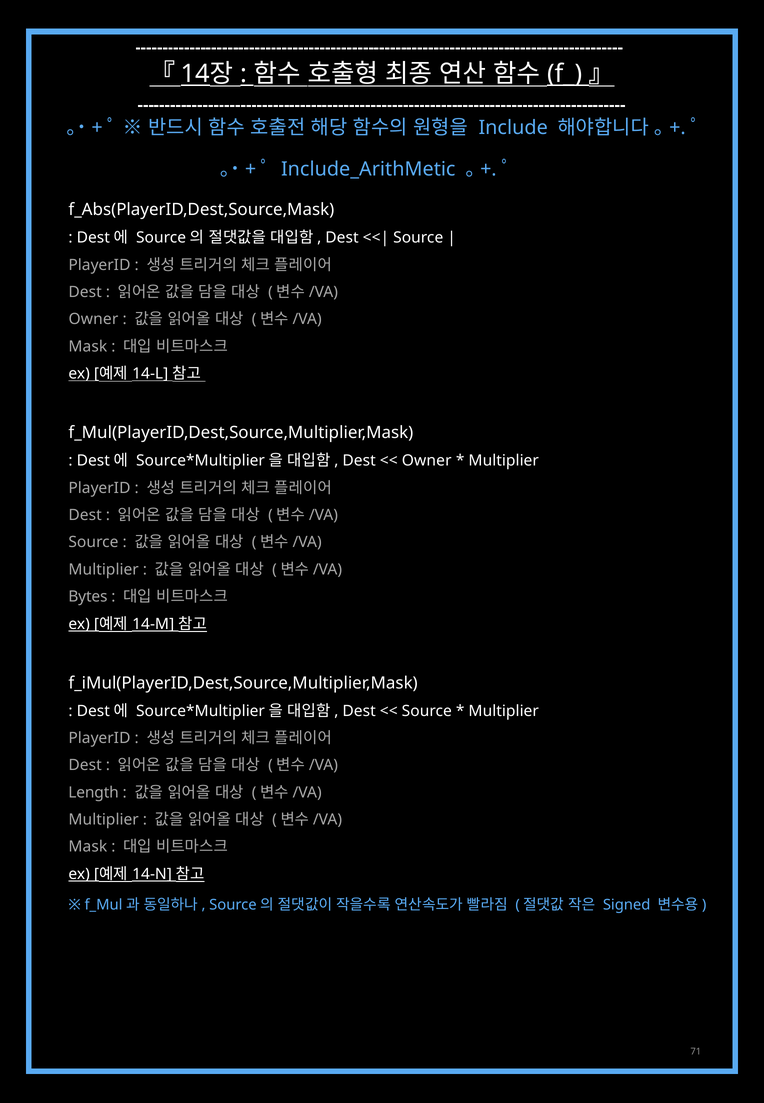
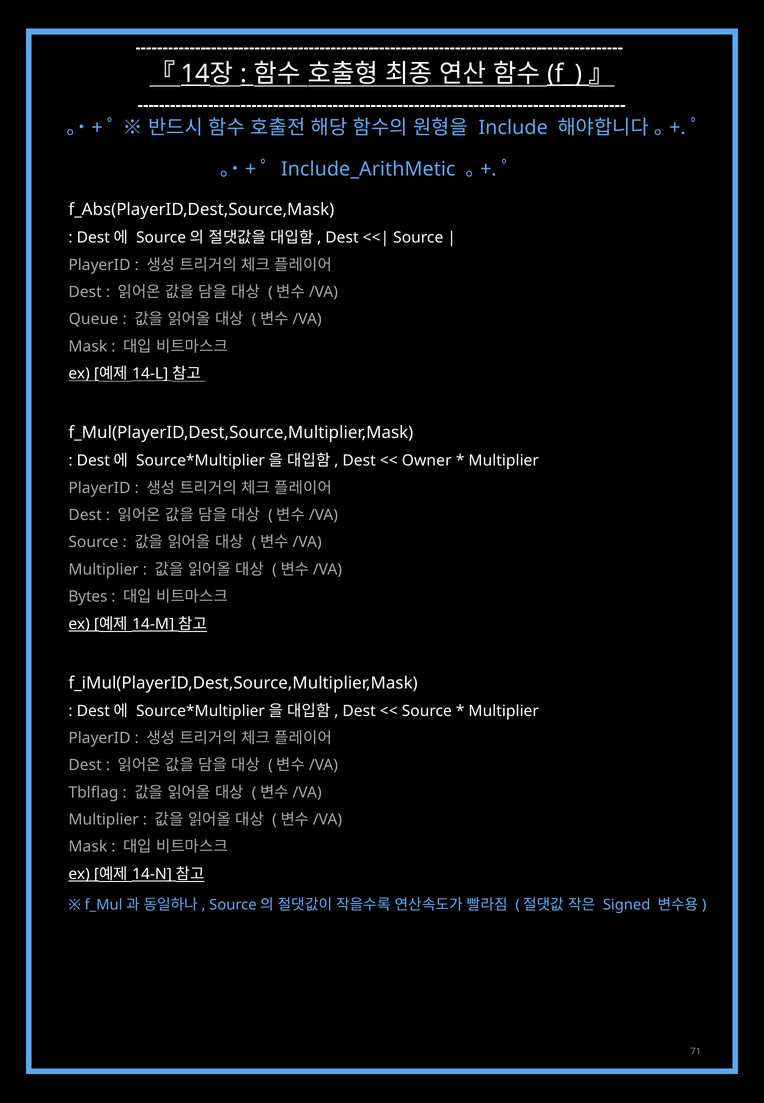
Owner: Owner -> Queue (93, 320)
Length: Length -> Tblflag (93, 793)
